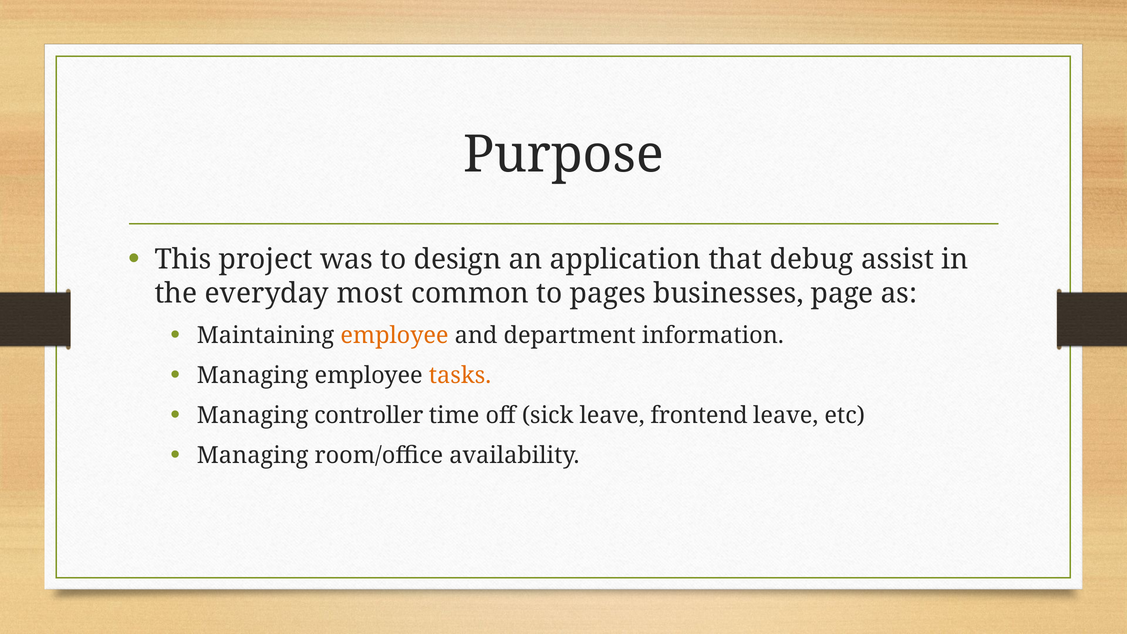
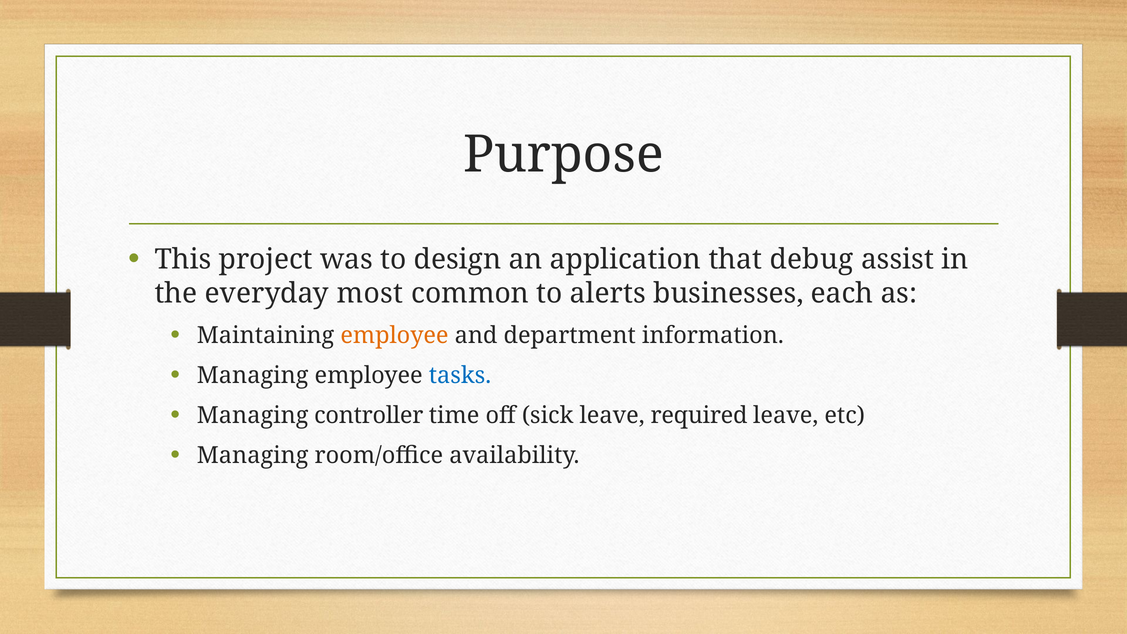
pages: pages -> alerts (608, 293)
page: page -> each (842, 293)
tasks colour: orange -> blue (460, 376)
frontend: frontend -> required (699, 416)
